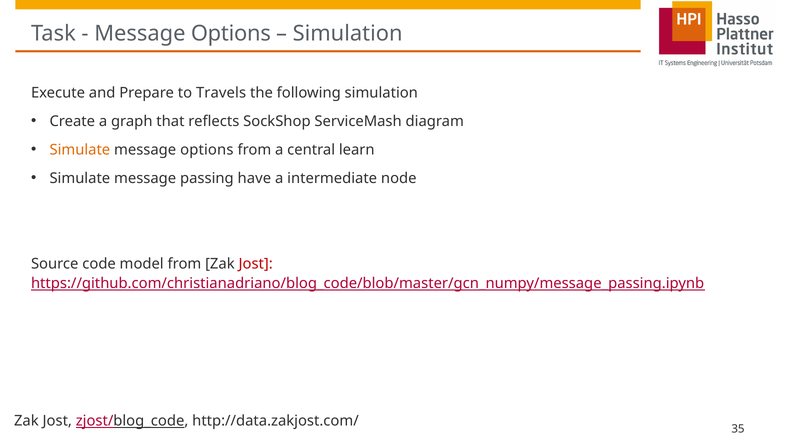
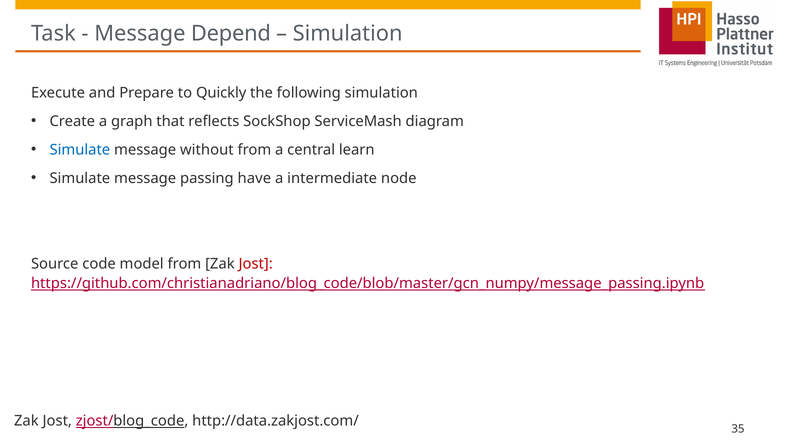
Options: Options -> Depend (231, 33)
Travels: Travels -> Quickly (221, 93)
Simulate colour: orange -> blue (80, 150)
options: options -> without (207, 150)
